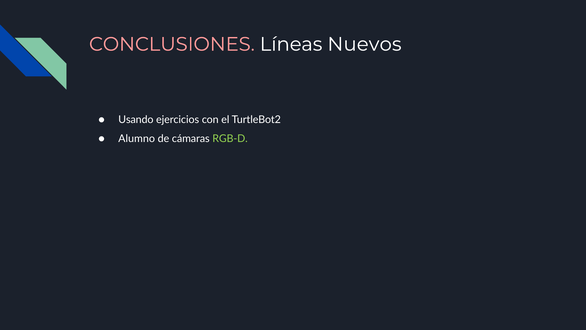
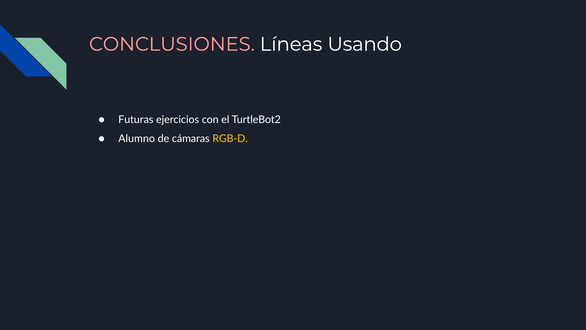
Nuevos: Nuevos -> Usando (365, 44)
Usando: Usando -> Futuras (136, 120)
RGB-D colour: light green -> yellow (230, 139)
